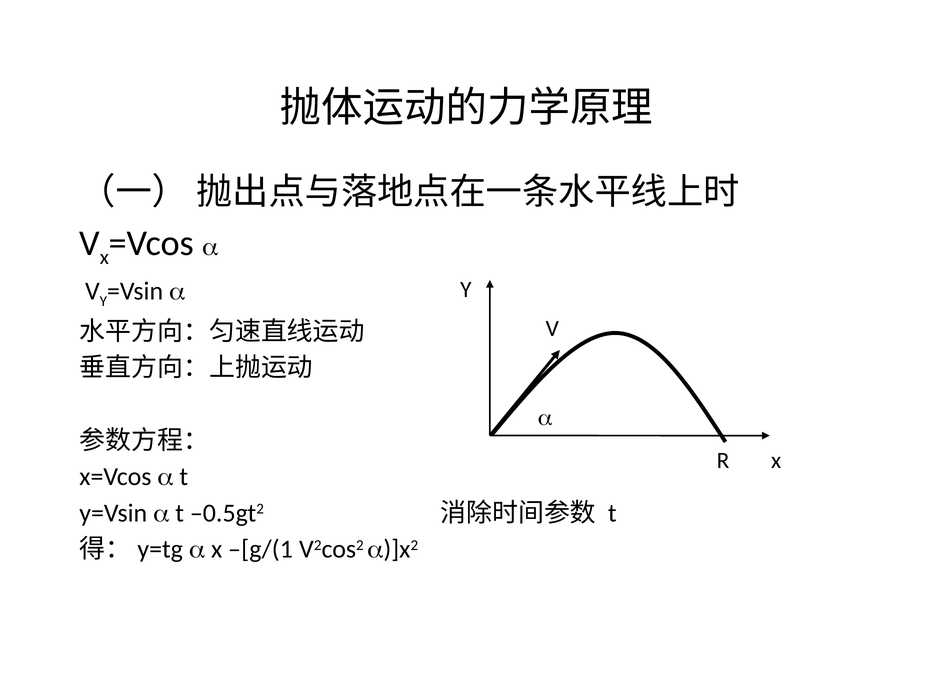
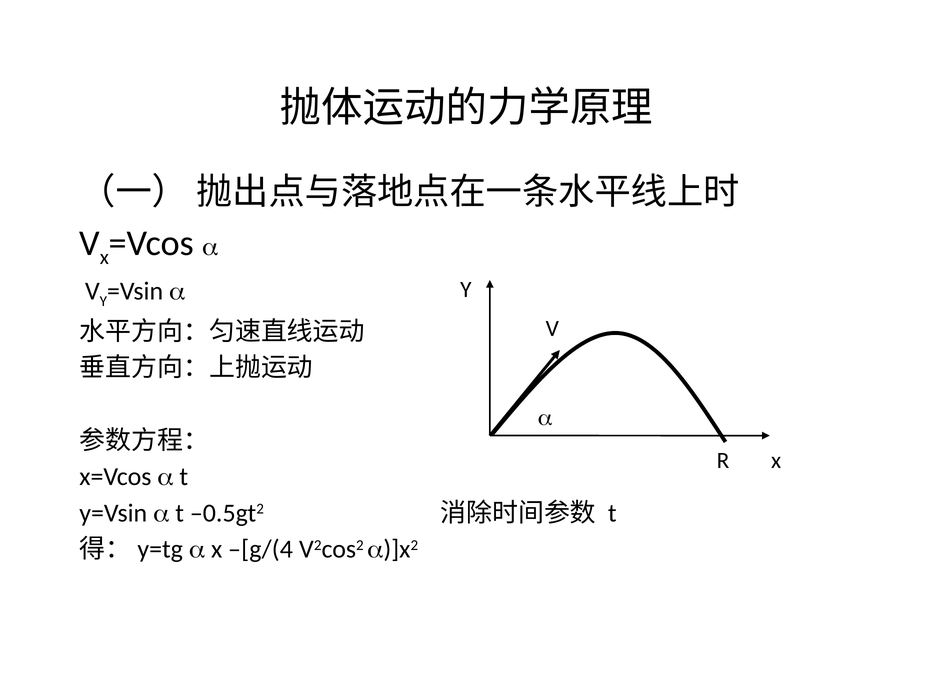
–[g/(1: –[g/(1 -> –[g/(4 (261, 549)
